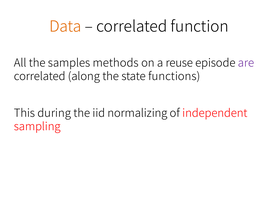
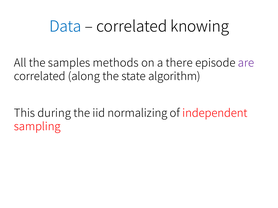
Data colour: orange -> blue (65, 27)
function: function -> knowing (200, 27)
reuse: reuse -> there (179, 63)
functions: functions -> algorithm (174, 77)
